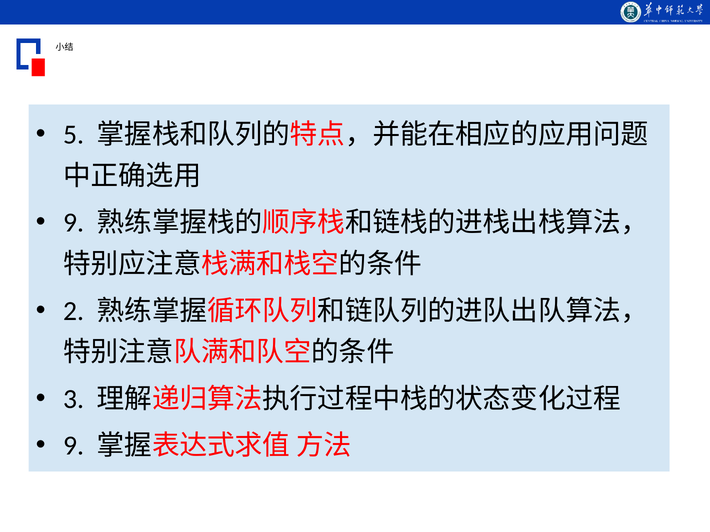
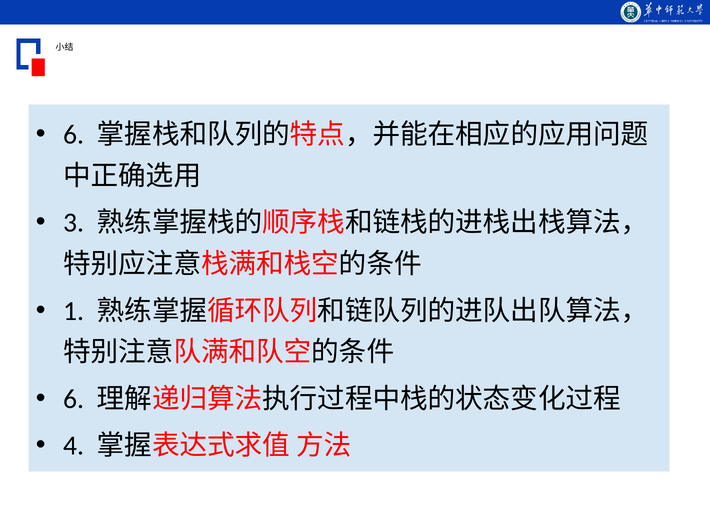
5: 5 -> 6 (74, 135)
9: 9 -> 3 (74, 223)
2: 2 -> 1 (74, 311)
3: 3 -> 6 (74, 399)
9: 9 -> 4 (74, 446)
